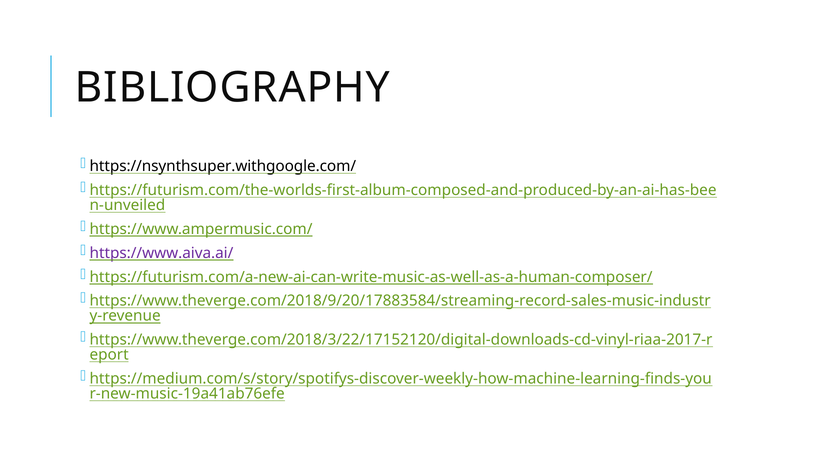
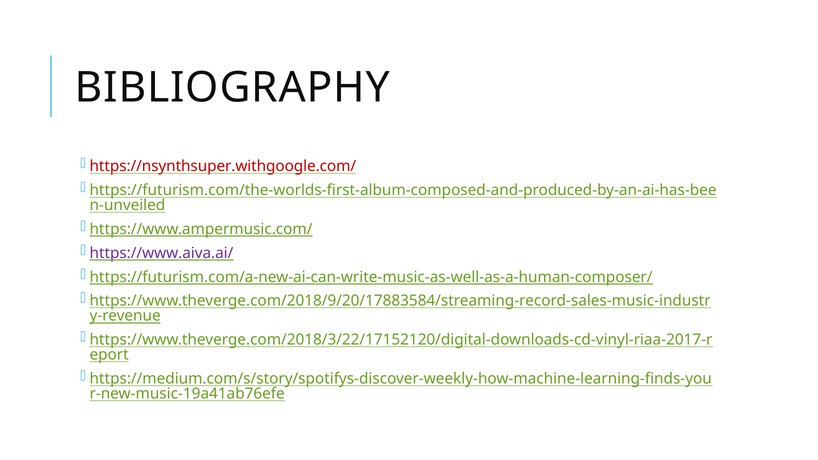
https://nsynthsuper.withgoogle.com/ colour: black -> red (223, 166)
